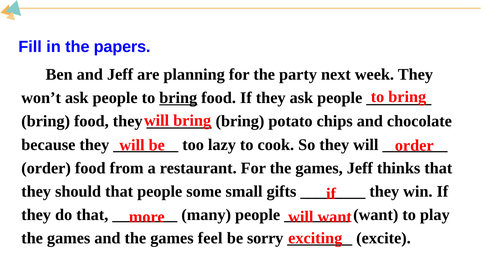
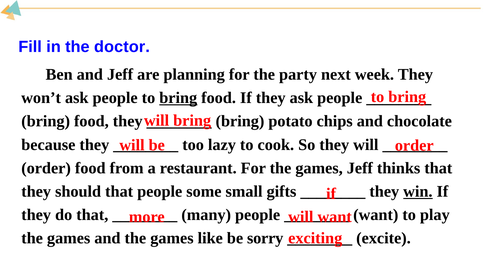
papers: papers -> doctor (122, 47)
win underline: none -> present (418, 191)
feel: feel -> like (210, 238)
